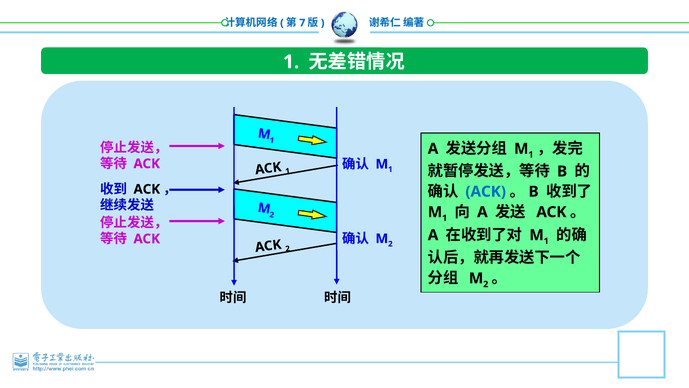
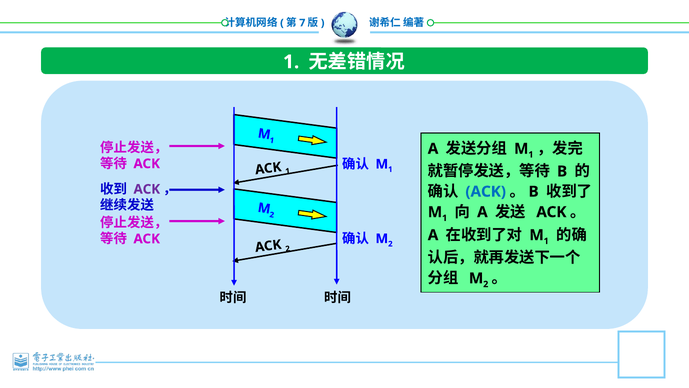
ACK colour: black -> purple (147, 189)
